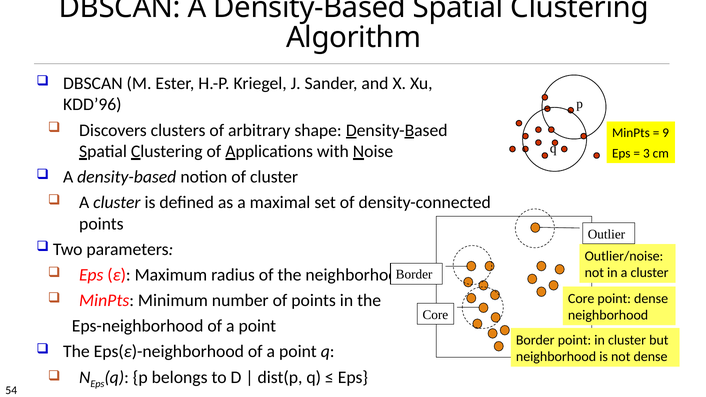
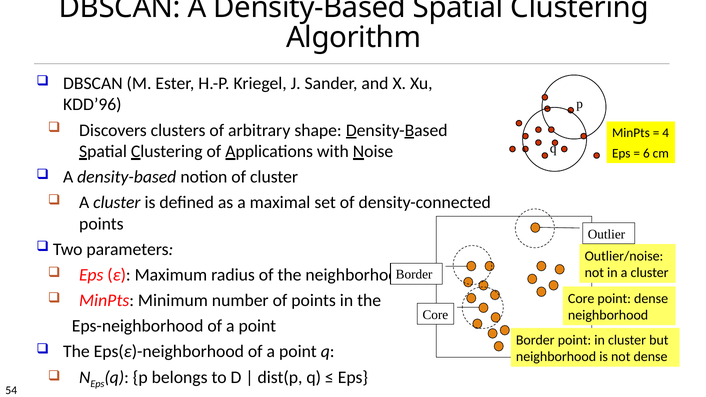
9: 9 -> 4 (666, 133)
3: 3 -> 6 (646, 153)
